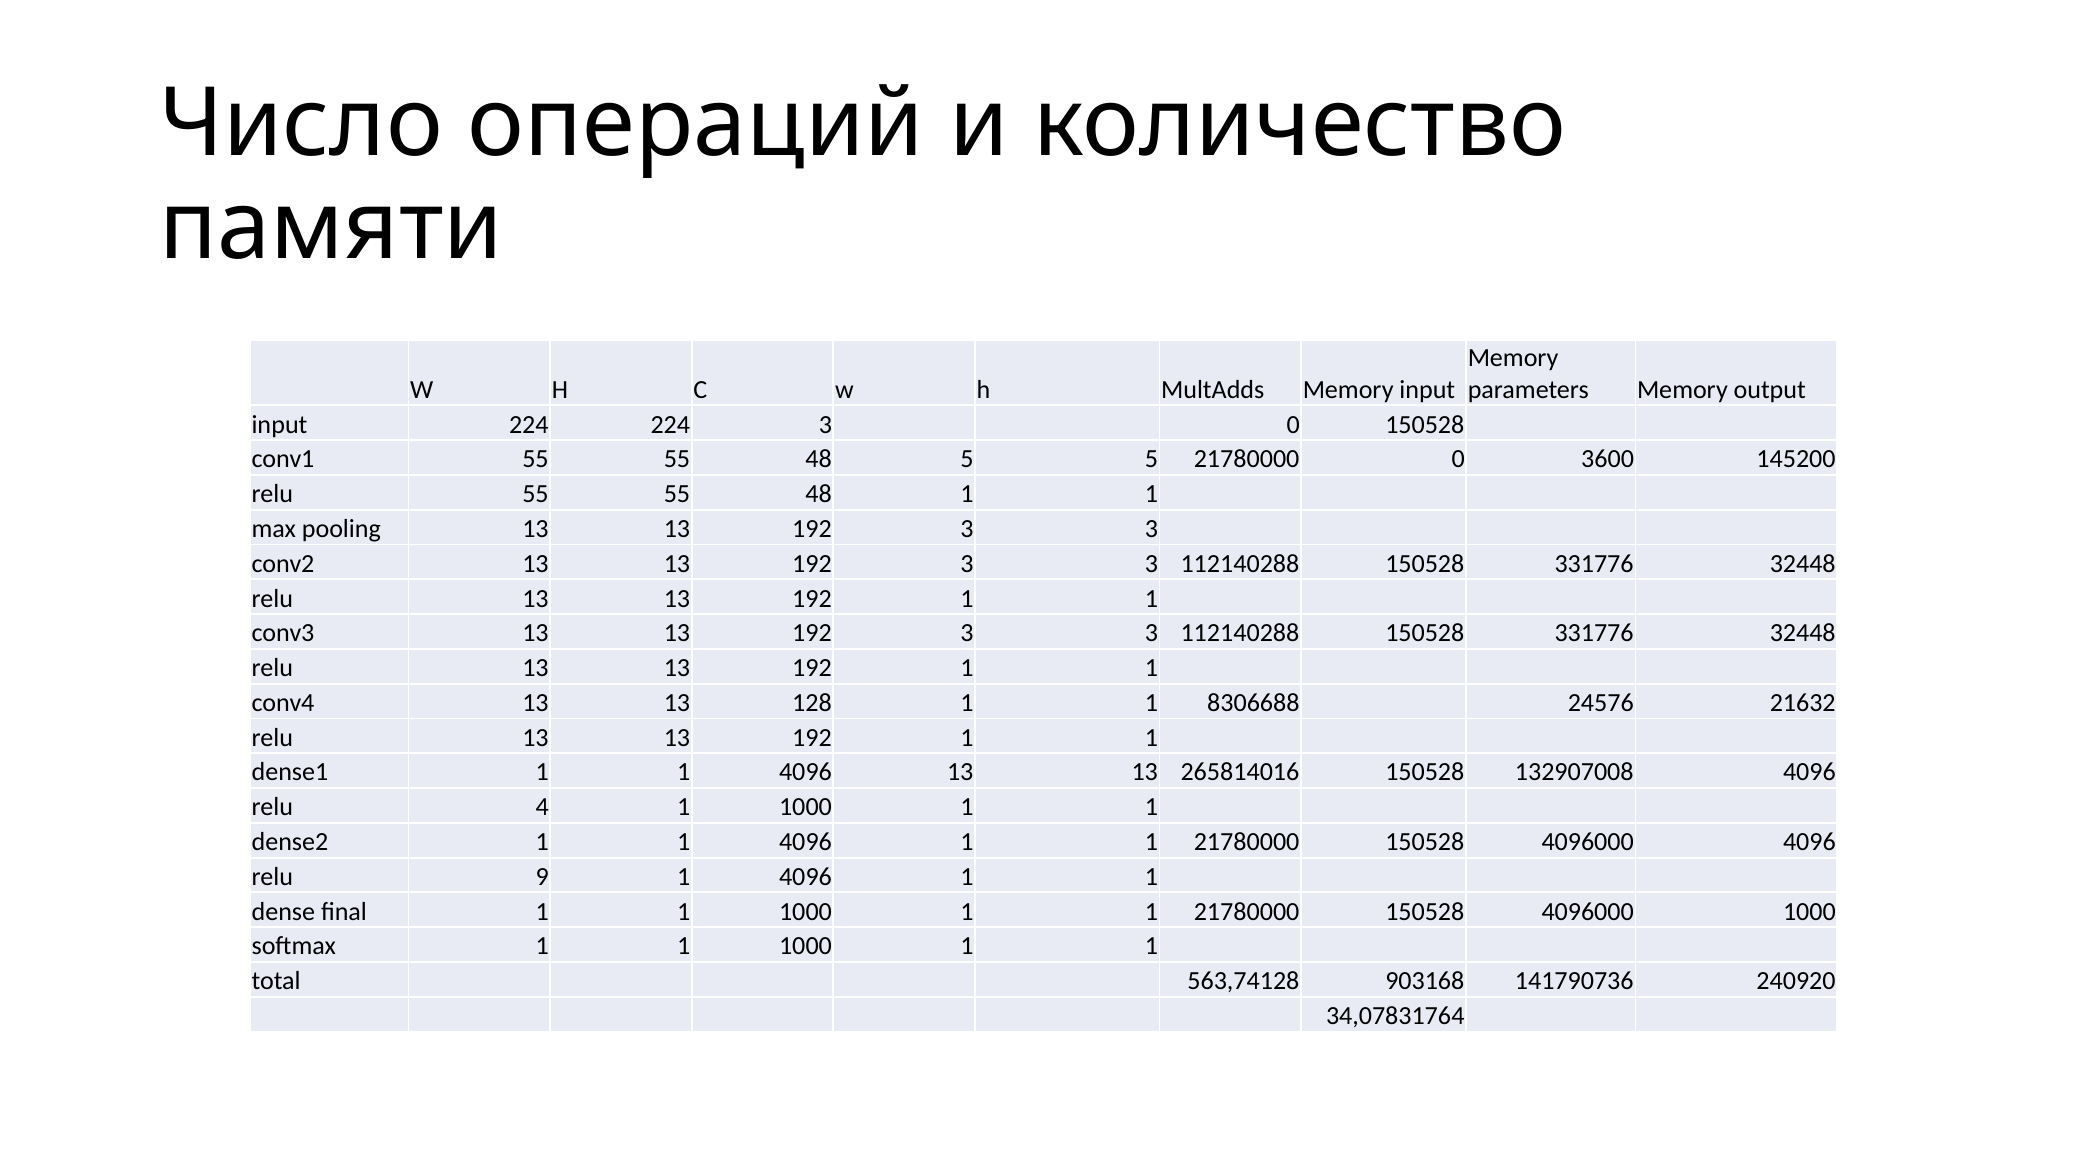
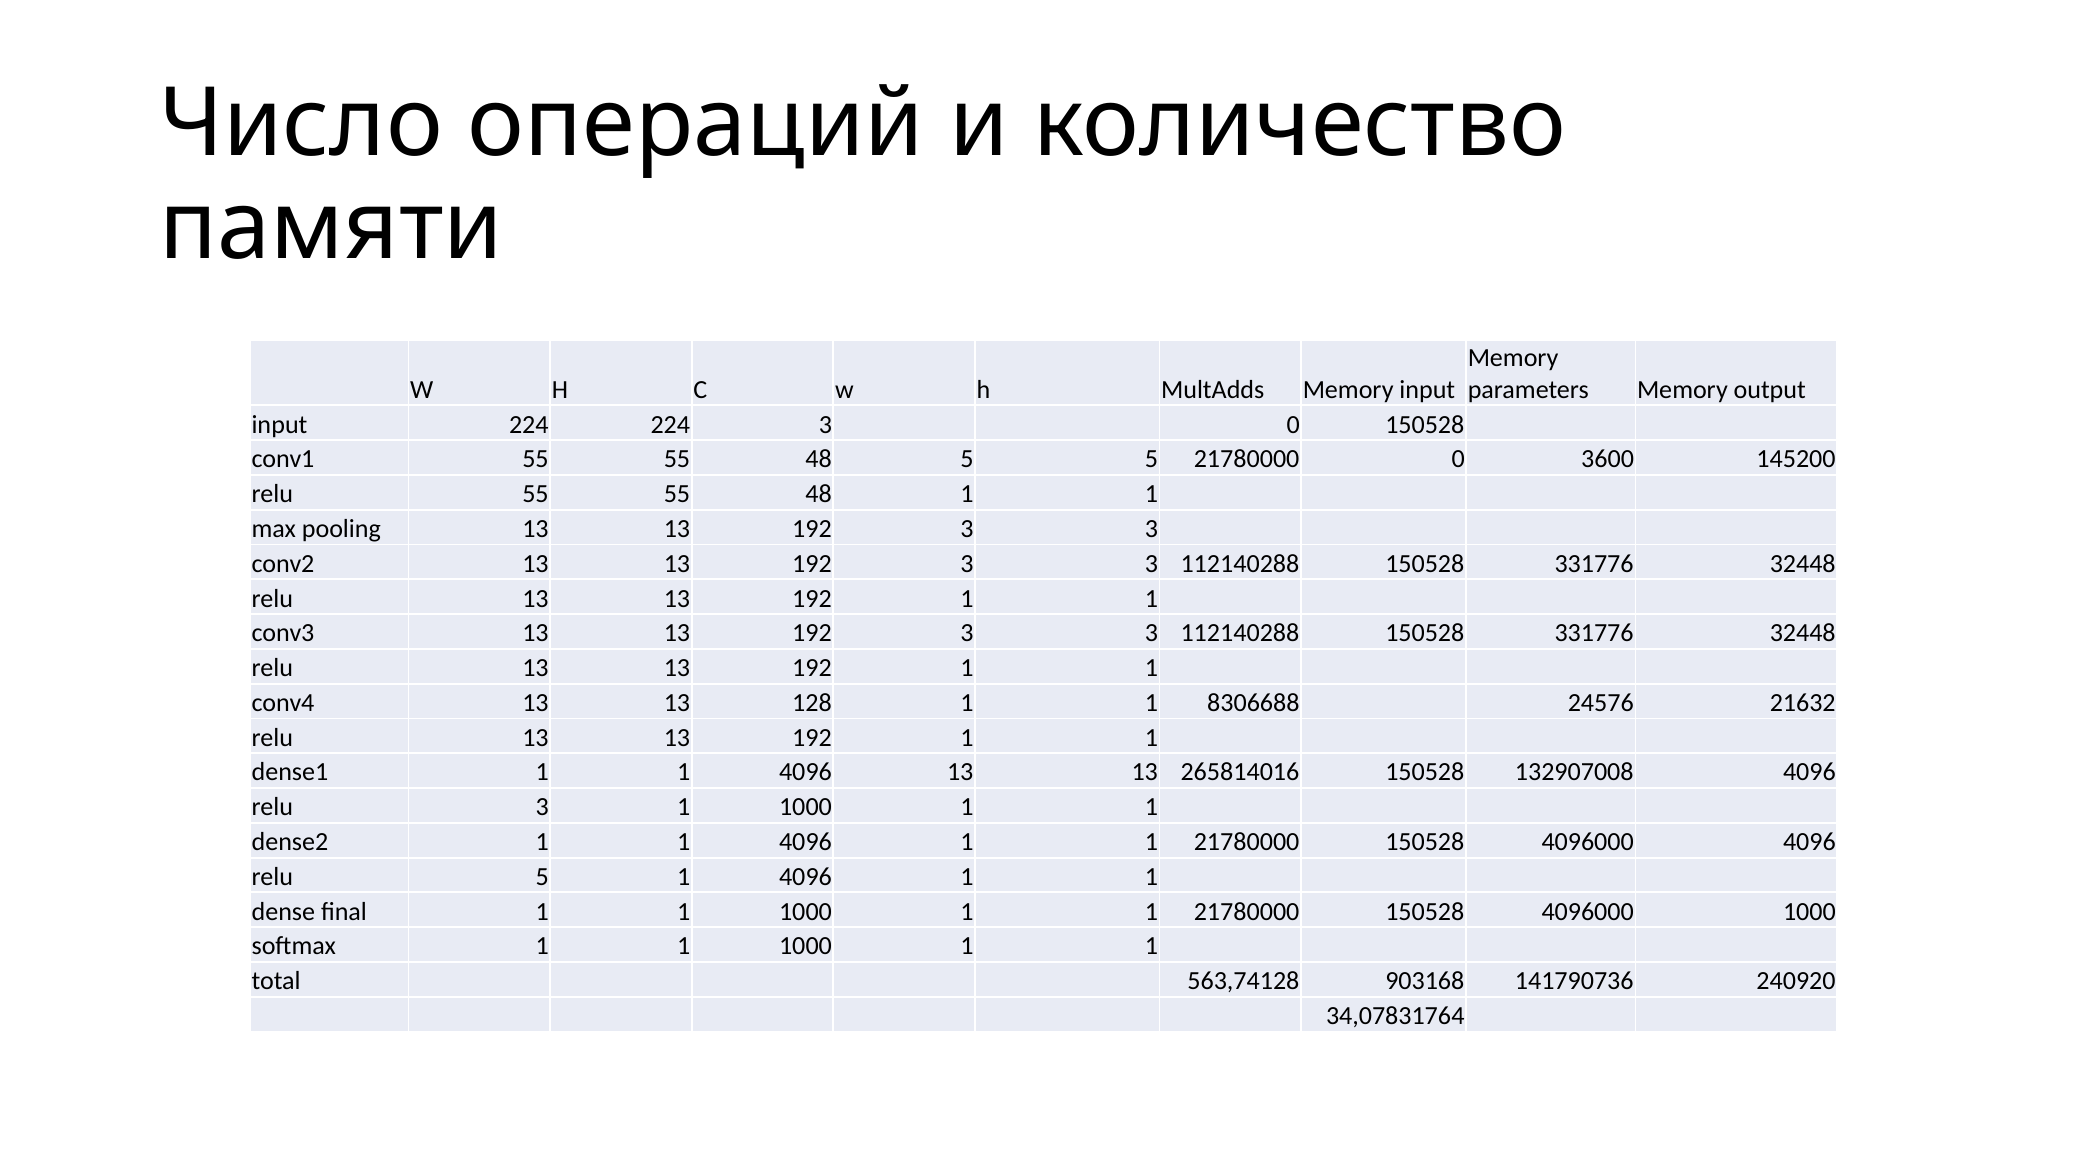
relu 4: 4 -> 3 (542, 807)
relu 9: 9 -> 5 (542, 876)
